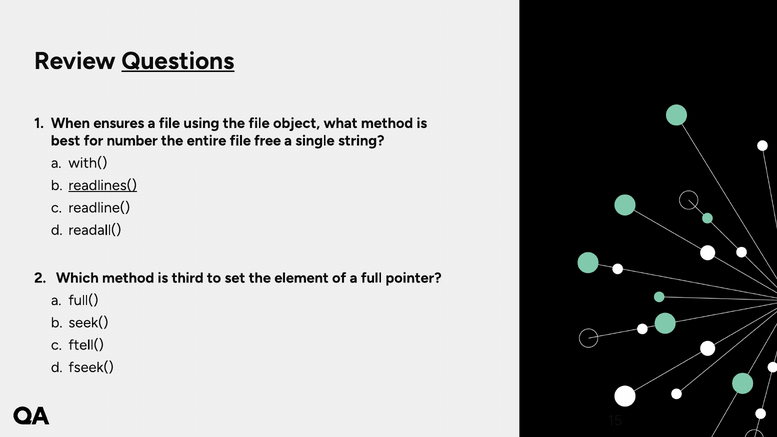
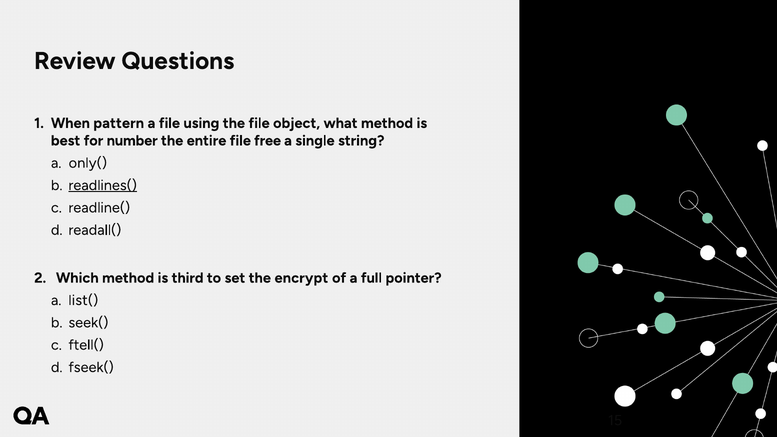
Questions underline: present -> none (178, 61)
ensures: ensures -> pattern (119, 123)
with(: with( -> only( (88, 163)
element: element -> encrypt (301, 278)
full(: full( -> list( (83, 300)
